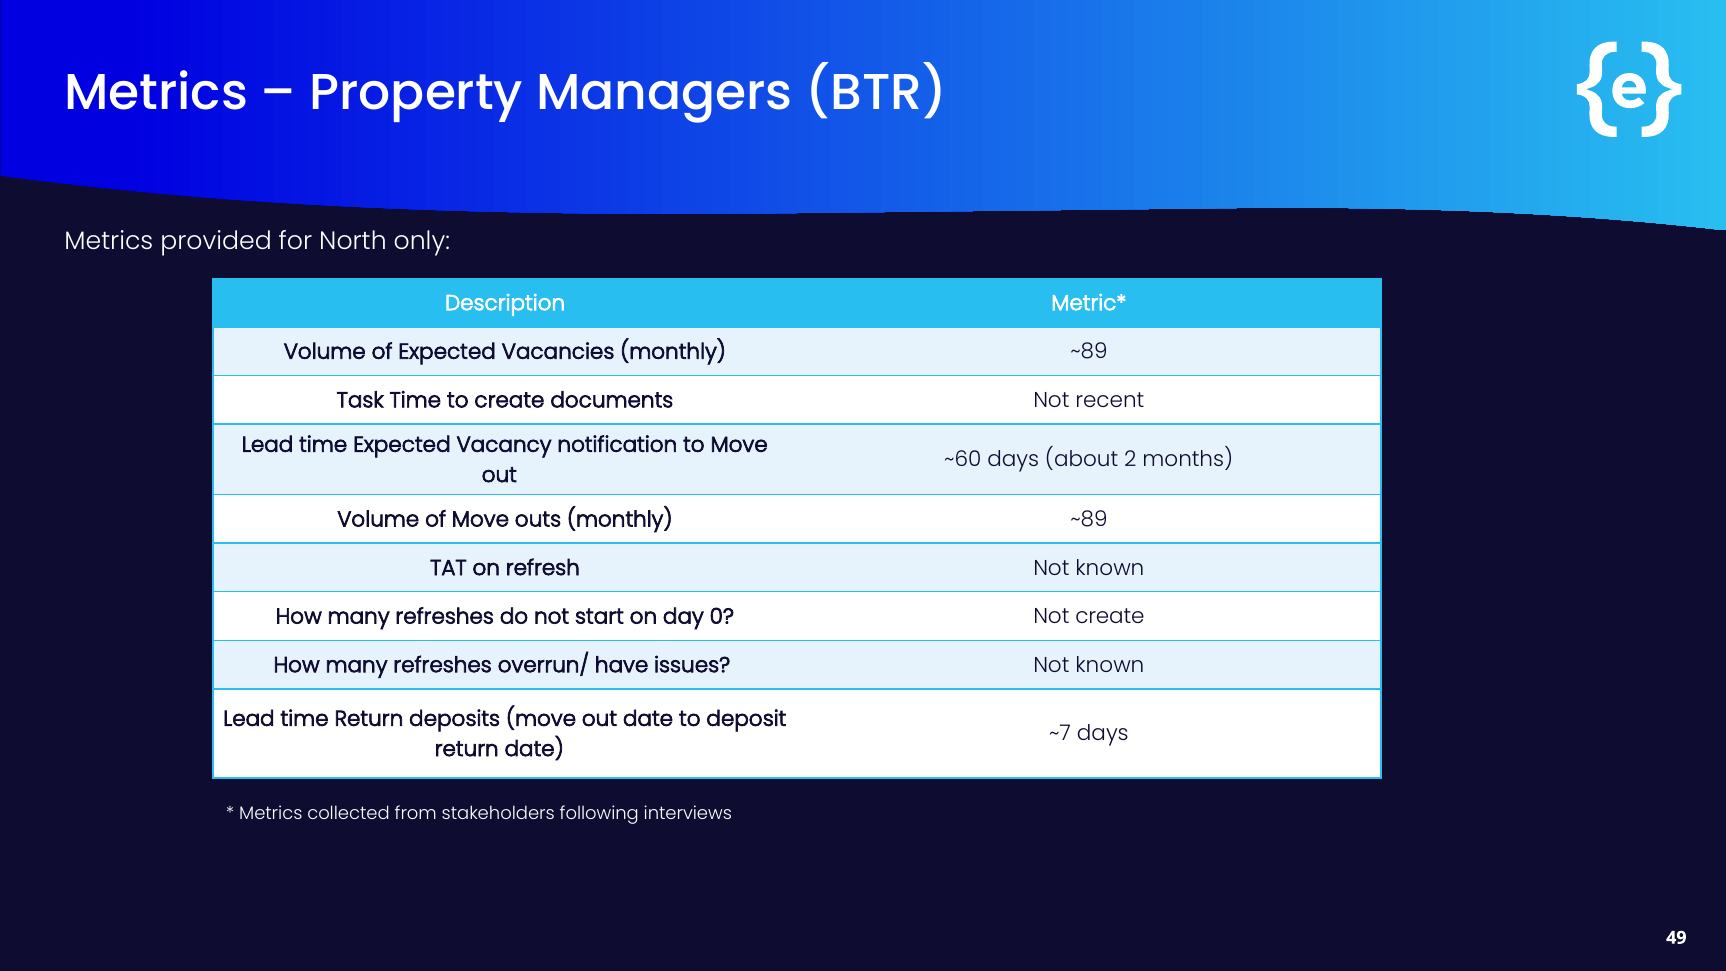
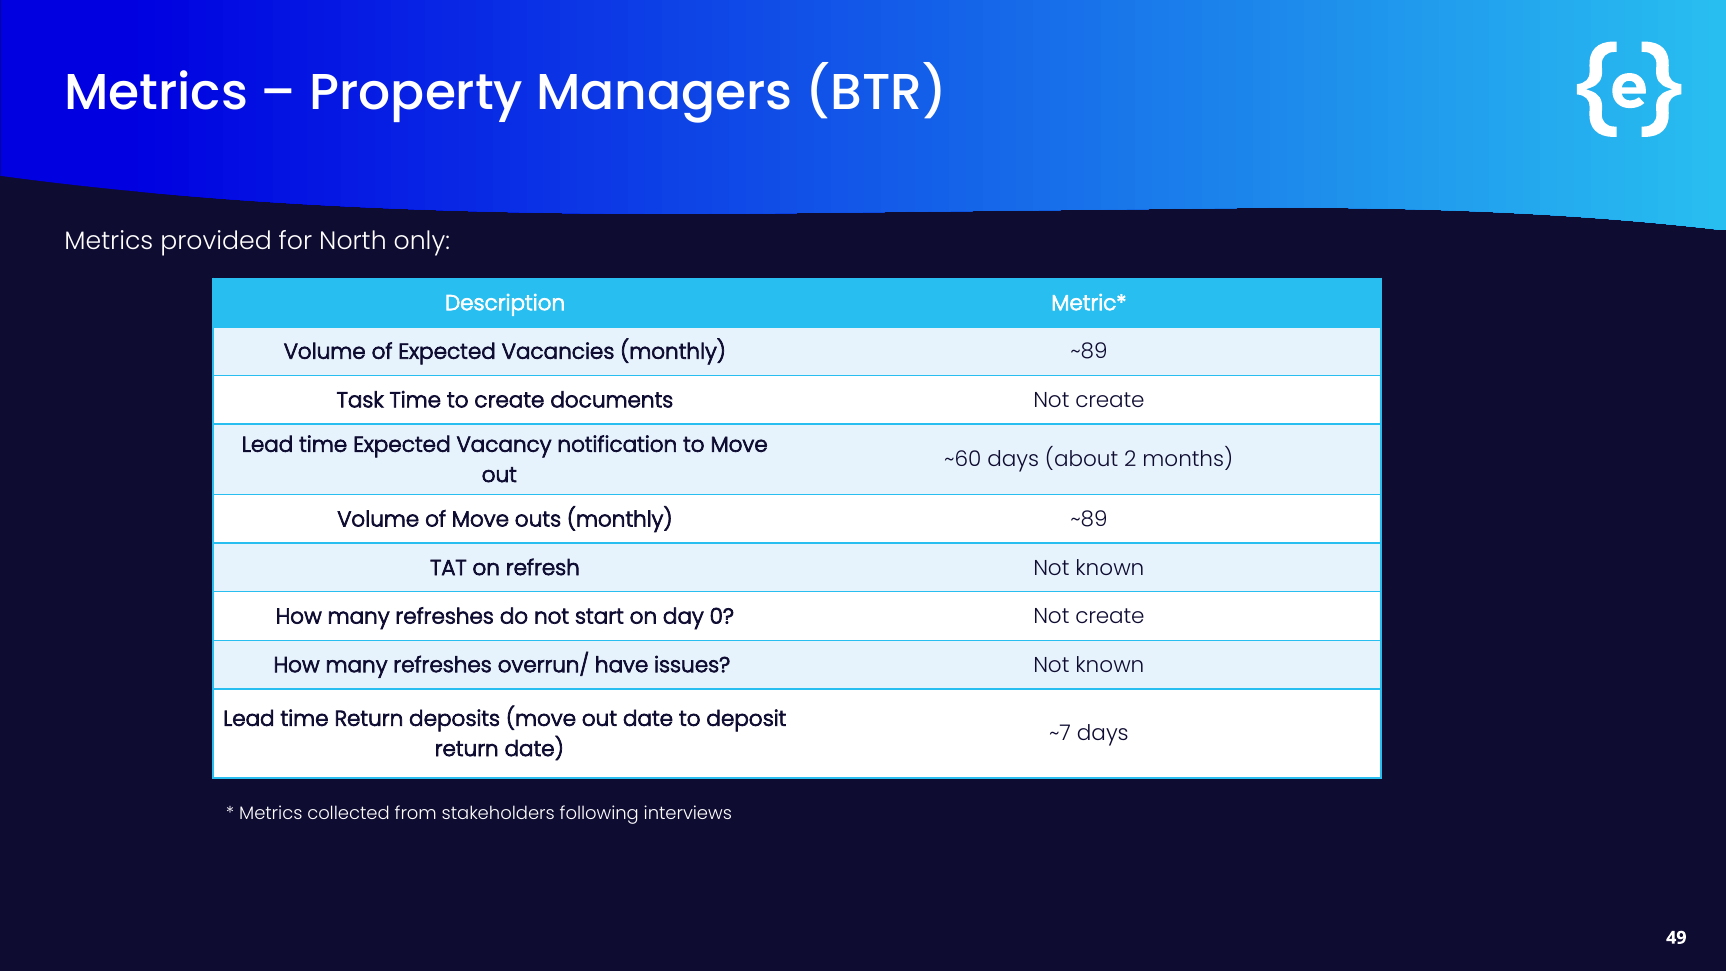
documents Not recent: recent -> create (1110, 400)
